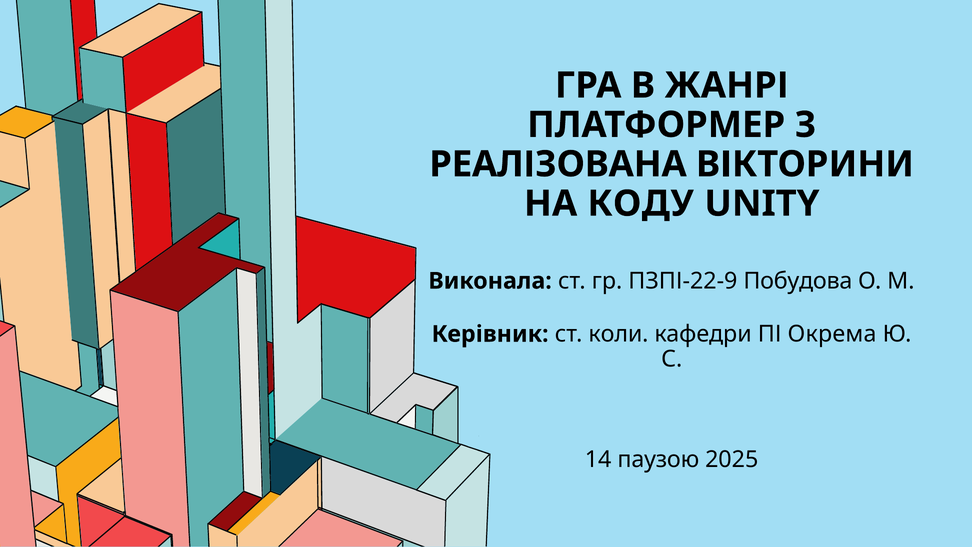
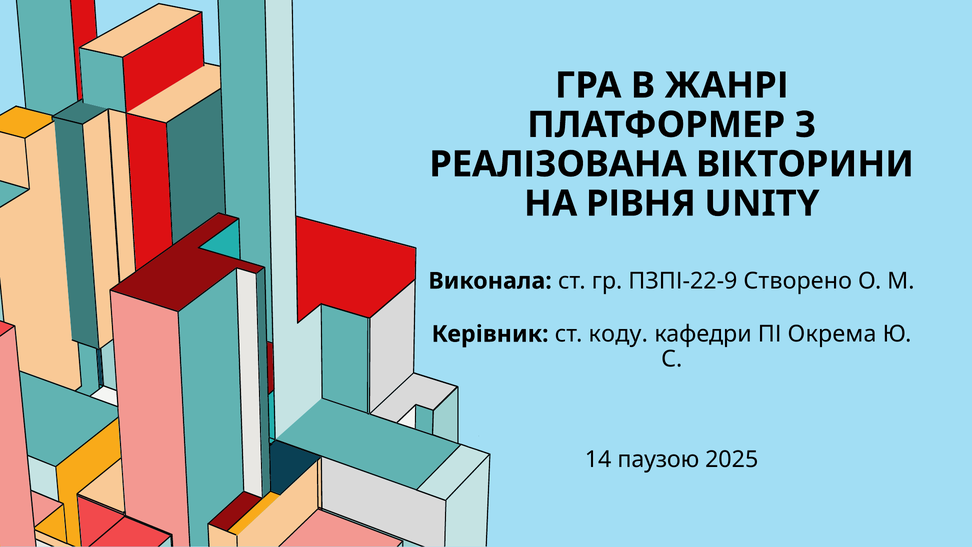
КОДУ: КОДУ -> РІВНЯ (641, 204)
Побудова: Побудова -> Створено (798, 281)
коли: коли -> коду (618, 334)
